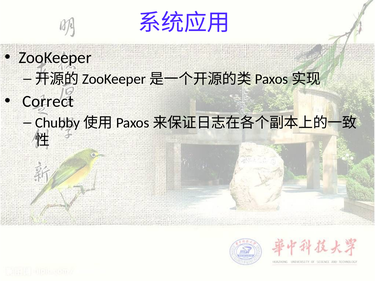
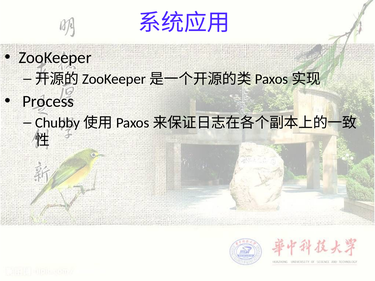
Correct: Correct -> Process (48, 101)
